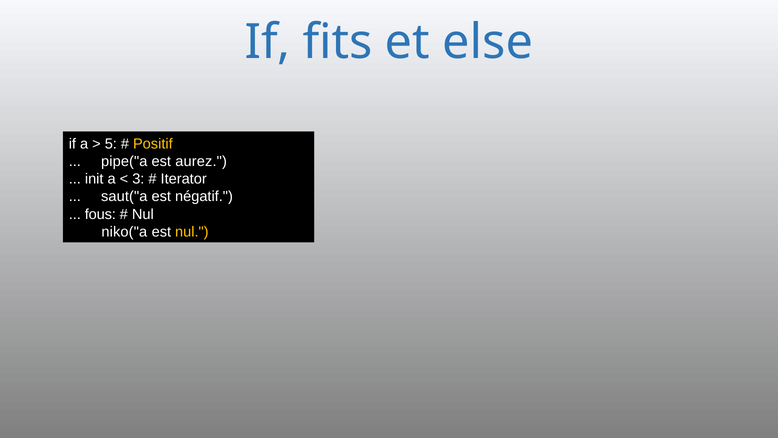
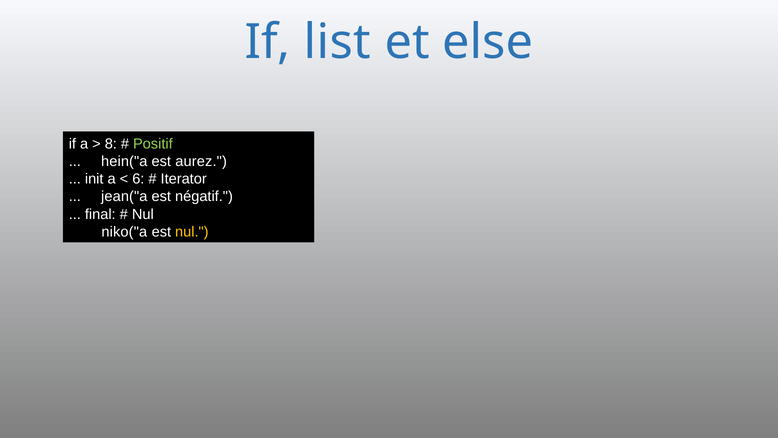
fits: fits -> list (337, 42)
5: 5 -> 8 (111, 144)
Positif colour: yellow -> light green (153, 144)
pipe("a: pipe("a -> hein("a (124, 161)
3: 3 -> 6 (138, 179)
saut("a: saut("a -> jean("a (124, 196)
fous: fous -> final (100, 214)
